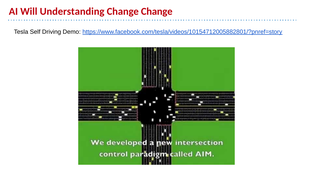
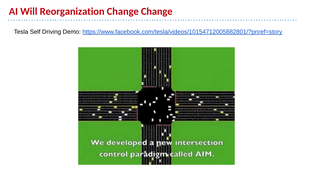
Understanding: Understanding -> Reorganization (72, 11)
